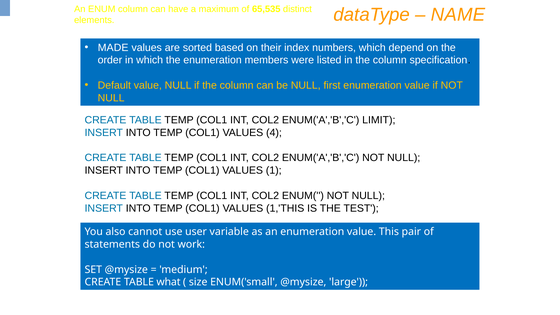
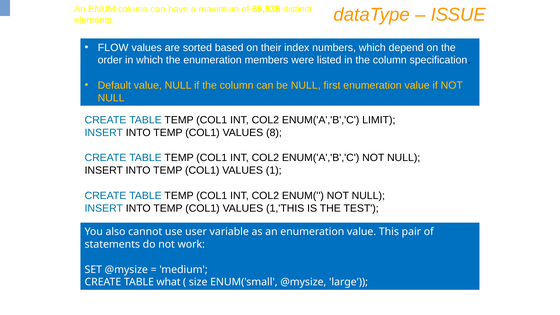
NAME: NAME -> ISSUE (458, 15)
MADE: MADE -> FLOW (113, 48)
4: 4 -> 8 (274, 133)
